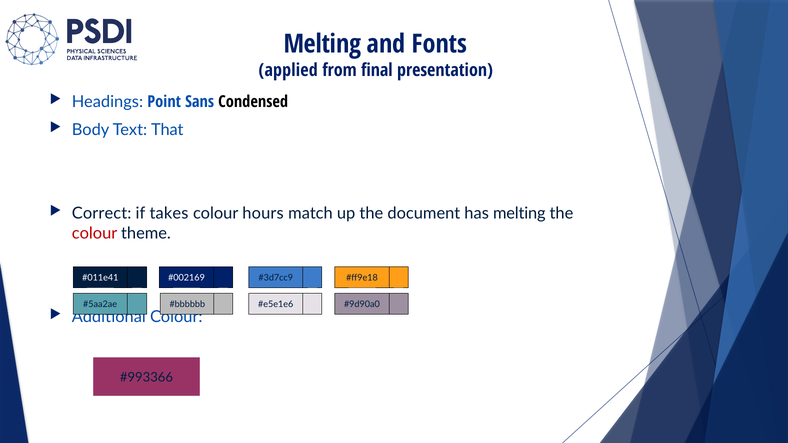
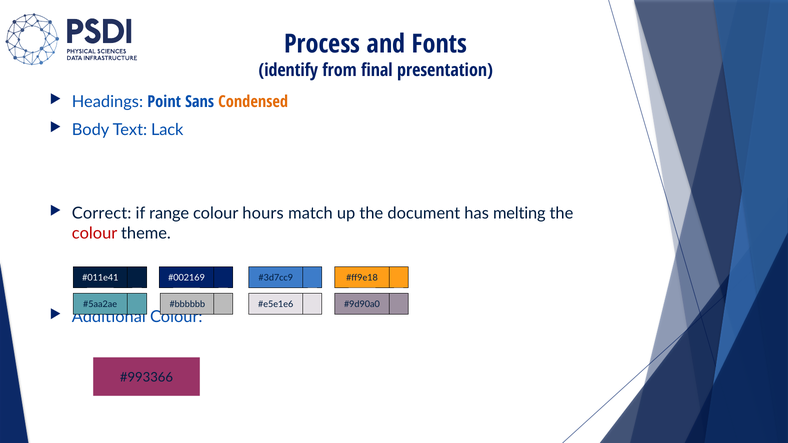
Melting: Melting -> Process (322, 44)
applied: applied -> identify (288, 70)
Condensed colour: black -> orange (253, 102)
That: That -> Lack (167, 130)
takes: takes -> range (169, 214)
